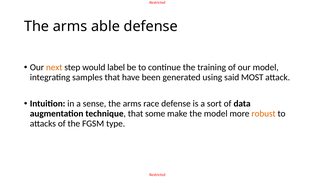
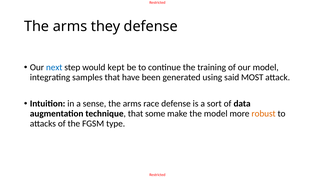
able: able -> they (106, 26)
next colour: orange -> blue (54, 68)
label: label -> kept (116, 68)
